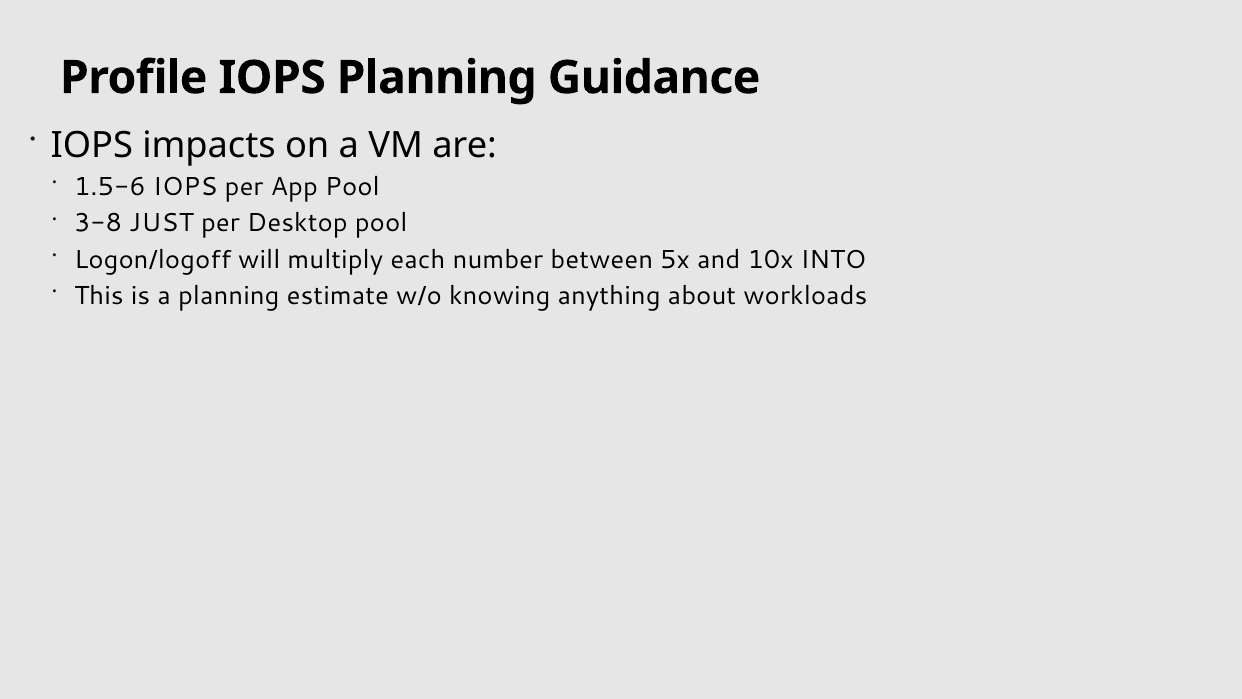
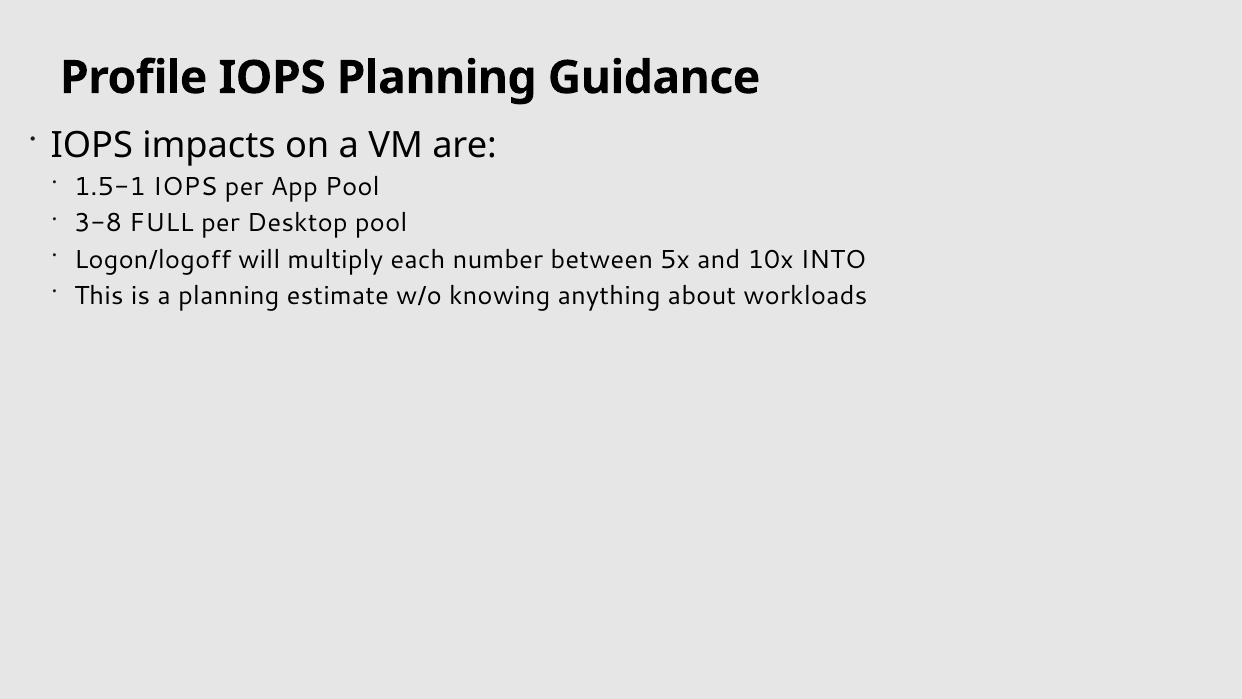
1.5-6: 1.5-6 -> 1.5-1 (110, 187)
JUST: JUST -> FULL (162, 223)
